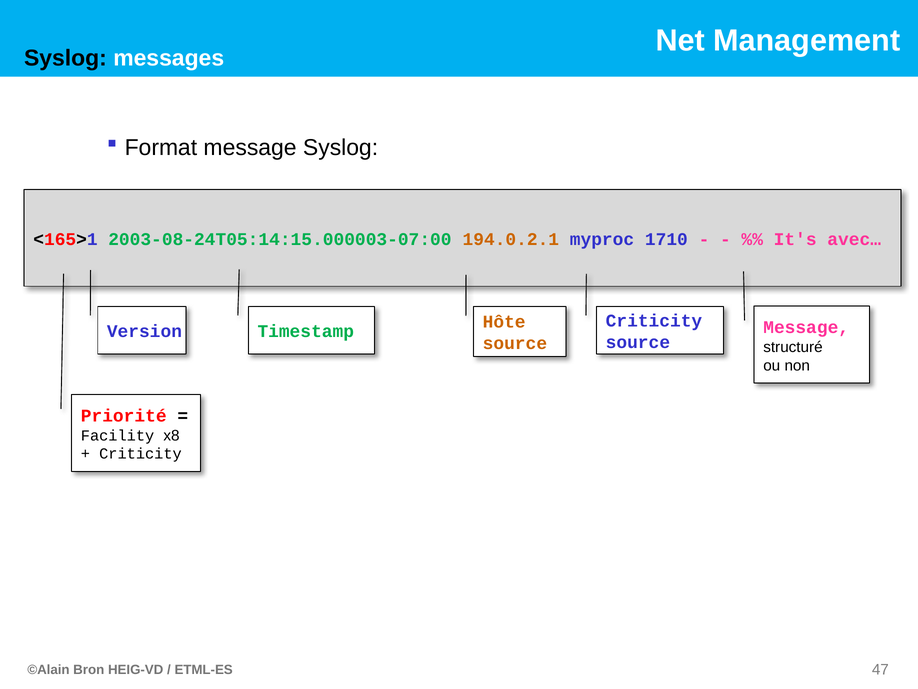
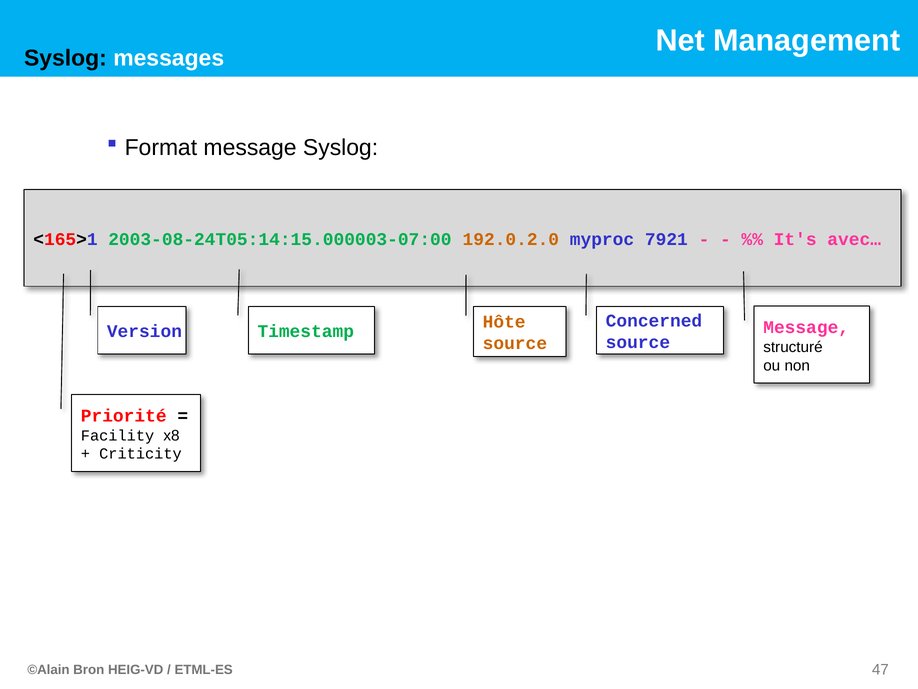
194.0.2.1: 194.0.2.1 -> 192.0.2.0 (511, 239)
1710: 1710 -> 7921 (666, 239)
Criticity: Criticity -> Concerned (654, 321)
